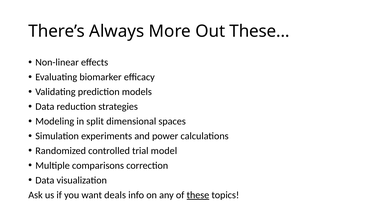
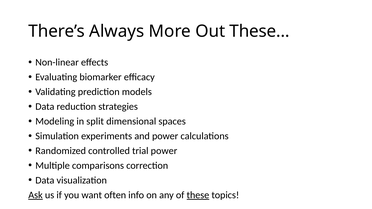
trial model: model -> power (164, 151)
Ask underline: none -> present (36, 195)
deals: deals -> often (115, 195)
